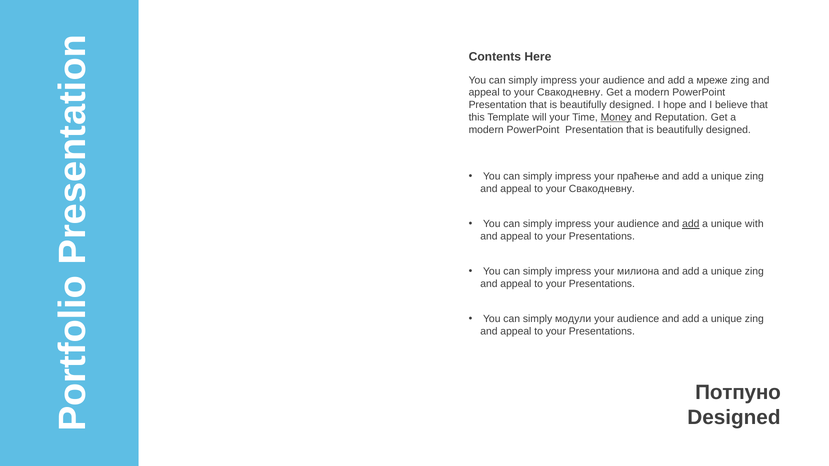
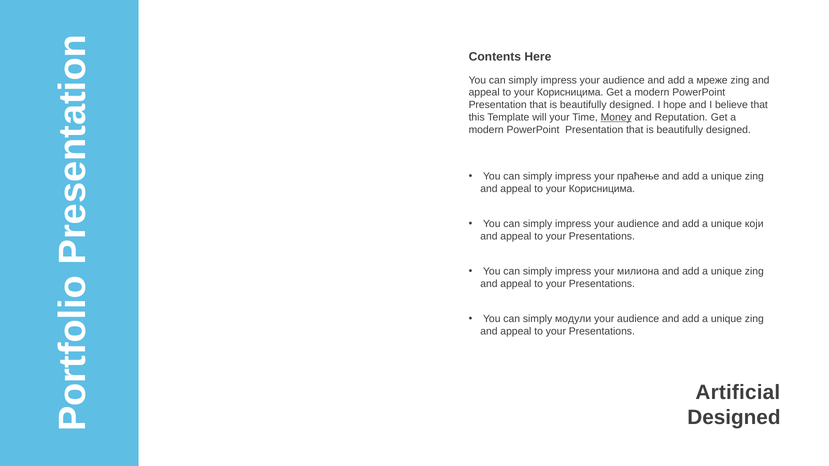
Свакодневну: Свакодневну -> Корисницима (570, 93)
Свакодневну: Свакодневну -> Корисницима (602, 189)
add underline: present -> none (691, 224)
with: with -> који (754, 224)
Потпуно: Потпуно -> Artificial (738, 393)
